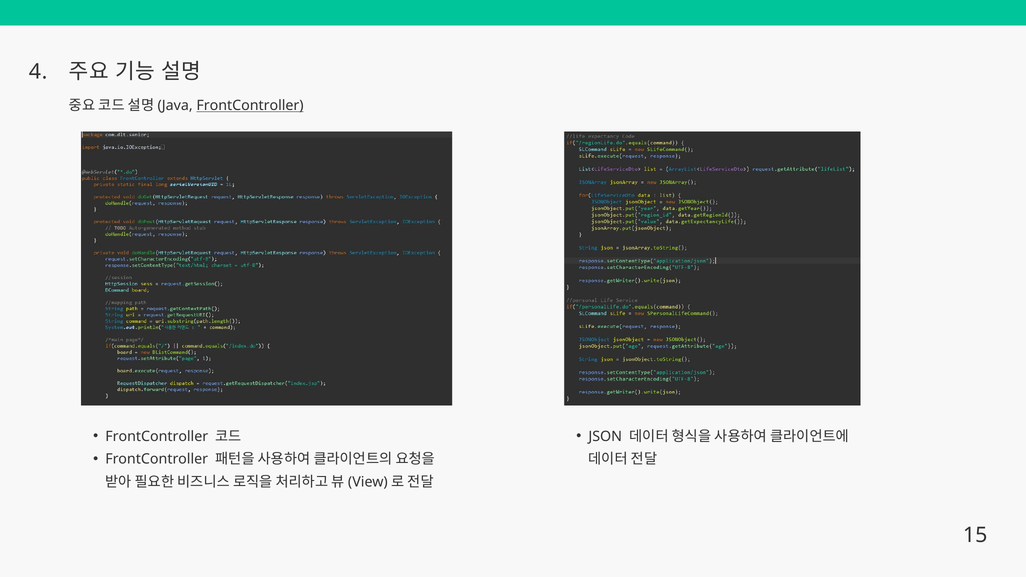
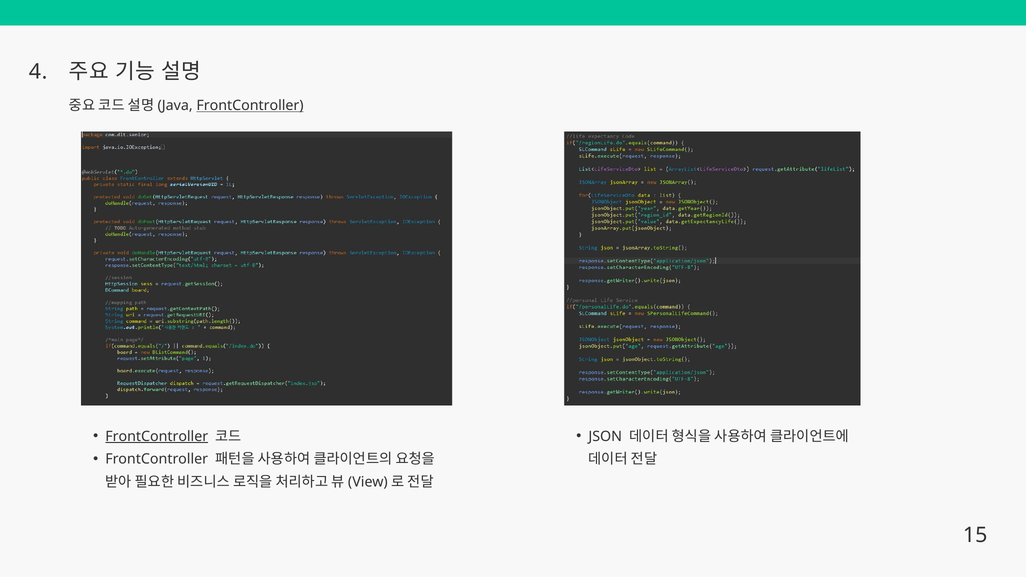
FrontController underline: none -> present (157, 436)
